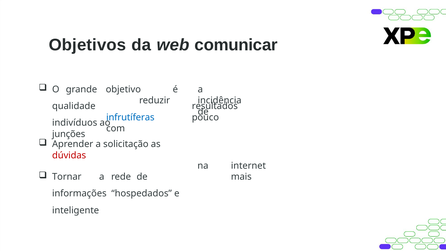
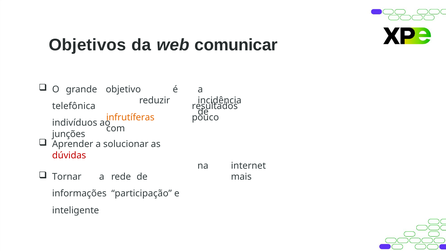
qualidade: qualidade -> telefônica (74, 106)
infrutíferas colour: blue -> orange (130, 117)
solicitação: solicitação -> solucionar (126, 144)
hospedados: hospedados -> participação (142, 193)
